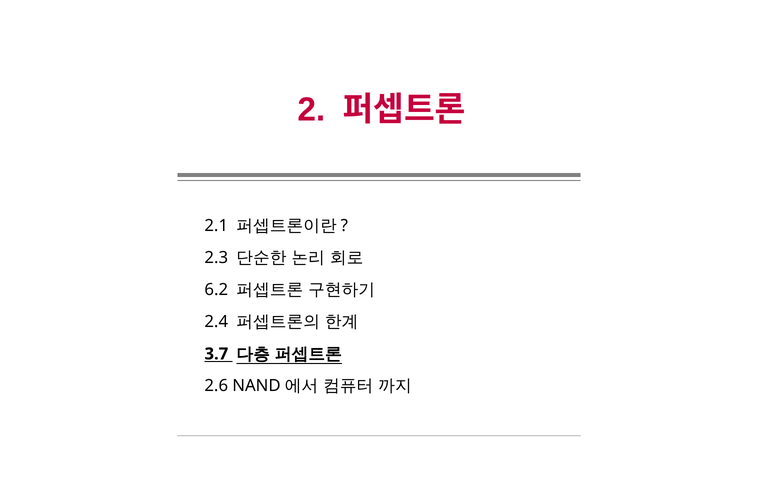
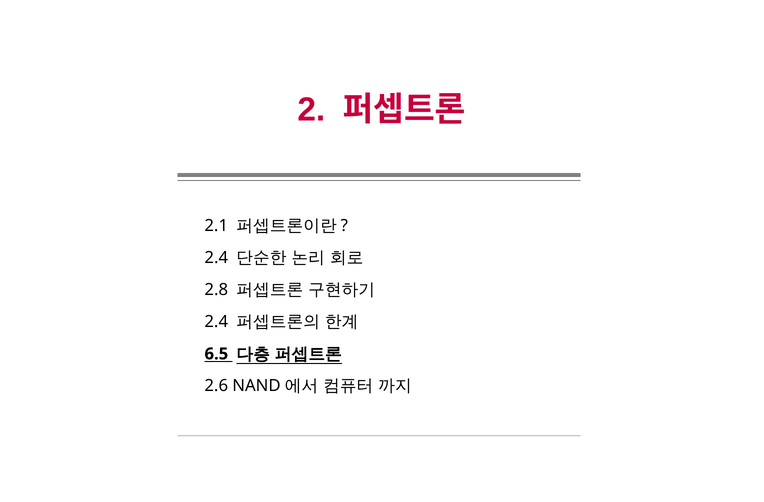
2.3: 2.3 -> 2.4 (216, 258)
6.2: 6.2 -> 2.8 (216, 290)
3.7: 3.7 -> 6.5 (216, 354)
